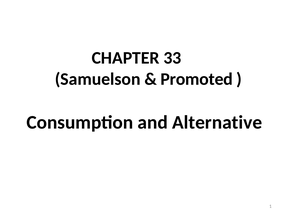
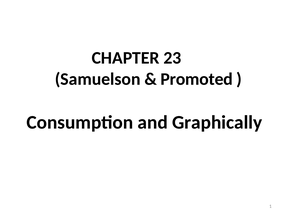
33: 33 -> 23 (172, 58)
Alternative: Alternative -> Graphically (217, 123)
